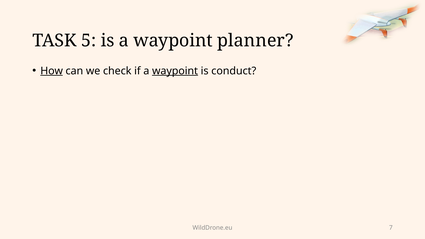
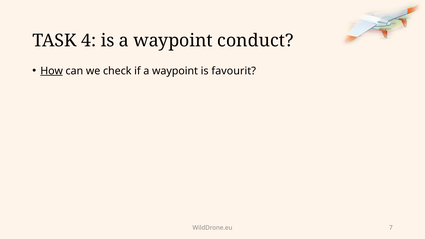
5: 5 -> 4 (89, 41)
planner: planner -> conduct (255, 41)
waypoint underline: present -> none (175, 71)
conduct: conduct -> favourit (234, 71)
